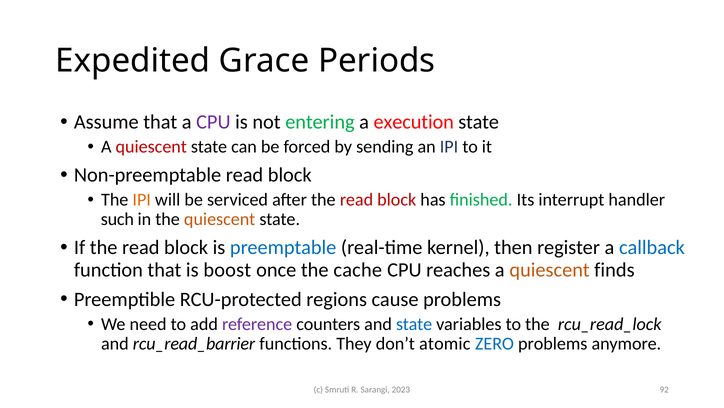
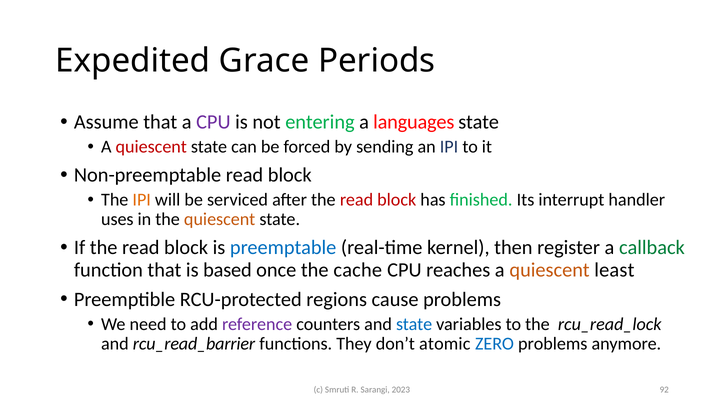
execution: execution -> languages (414, 122)
such: such -> uses (117, 219)
callback colour: blue -> green (652, 247)
boost: boost -> based (227, 269)
finds: finds -> least (614, 269)
